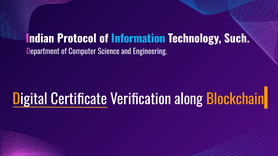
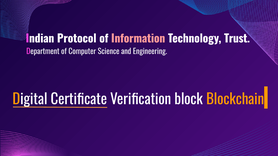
Information colour: light blue -> pink (138, 39)
Such: Such -> Trust (237, 39)
along: along -> block (189, 100)
